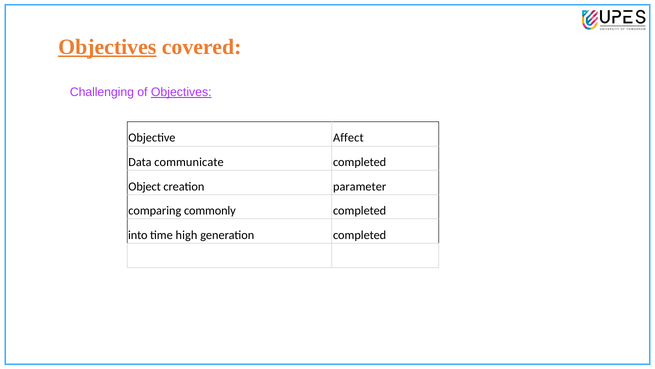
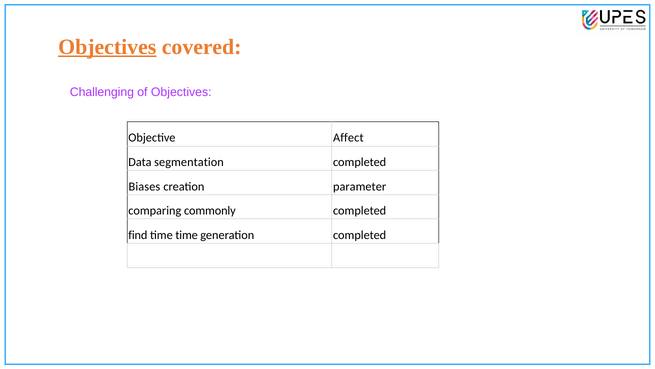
Objectives underline: present -> none (181, 92)
communicate: communicate -> segmentation (189, 162)
Object: Object -> Biases (144, 186)
into: into -> find (138, 235)
time high: high -> time (187, 235)
